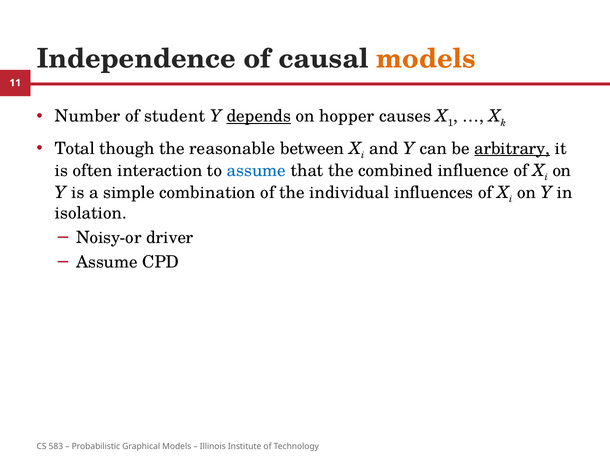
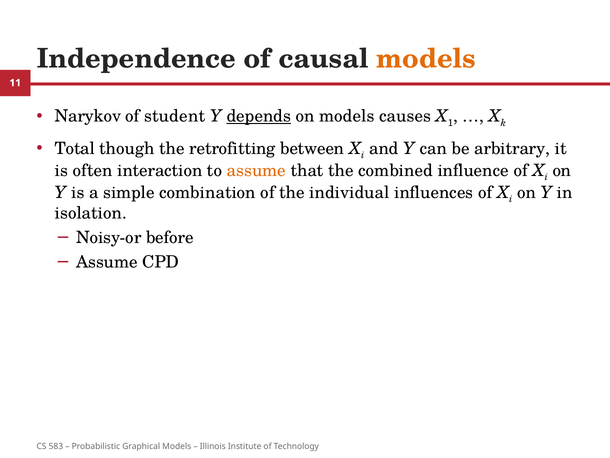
Number: Number -> Narykov (88, 116)
on hopper: hopper -> models (347, 116)
reasonable: reasonable -> retrofitting (232, 148)
arbitrary underline: present -> none (512, 148)
assume colour: blue -> orange (256, 170)
driver: driver -> before (170, 237)
